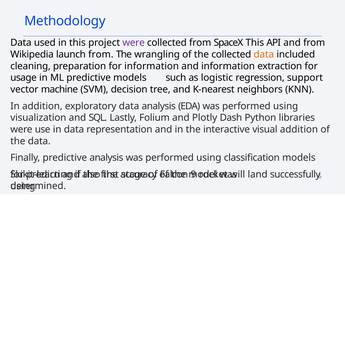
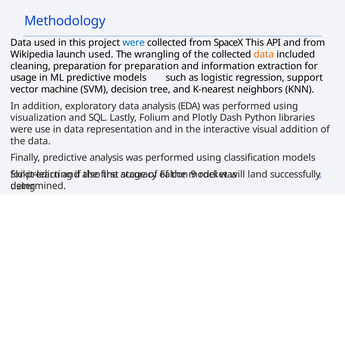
were colour: purple -> blue (134, 43)
launch from: from -> used (101, 54)
for information: information -> preparation (152, 66)
